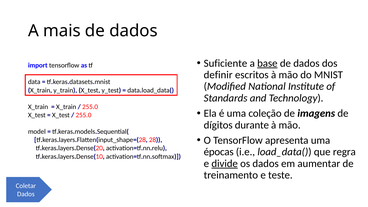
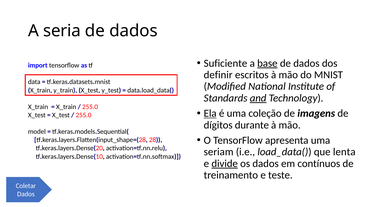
mais: mais -> seria (62, 31)
and underline: none -> present (258, 98)
Ela underline: none -> present (210, 113)
épocas: épocas -> seriam (219, 152)
regra: regra -> lenta (344, 152)
aumentar: aumentar -> contínuos (319, 164)
